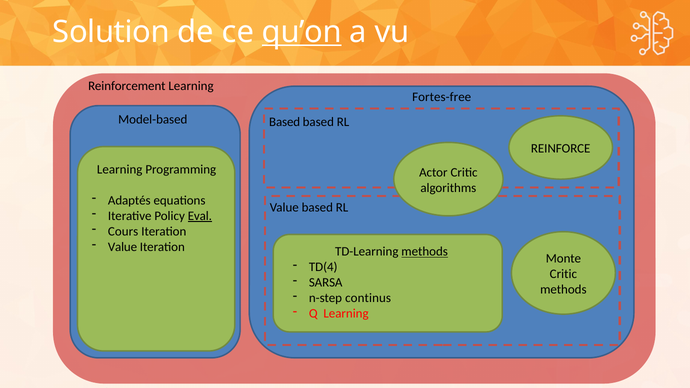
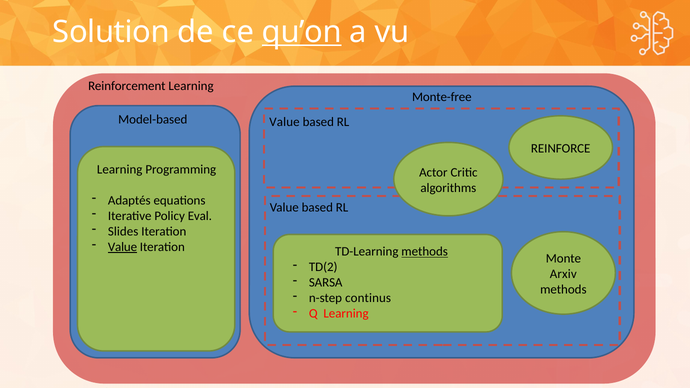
Fortes-free: Fortes-free -> Monte-free (442, 97)
Based: Based -> Value (284, 122)
Eval underline: present -> none (200, 216)
Cours: Cours -> Slides (123, 231)
Value underline: none -> present (122, 247)
TD(4: TD(4 -> TD(2 (323, 267)
Critic: Critic -> Arxiv (563, 274)
